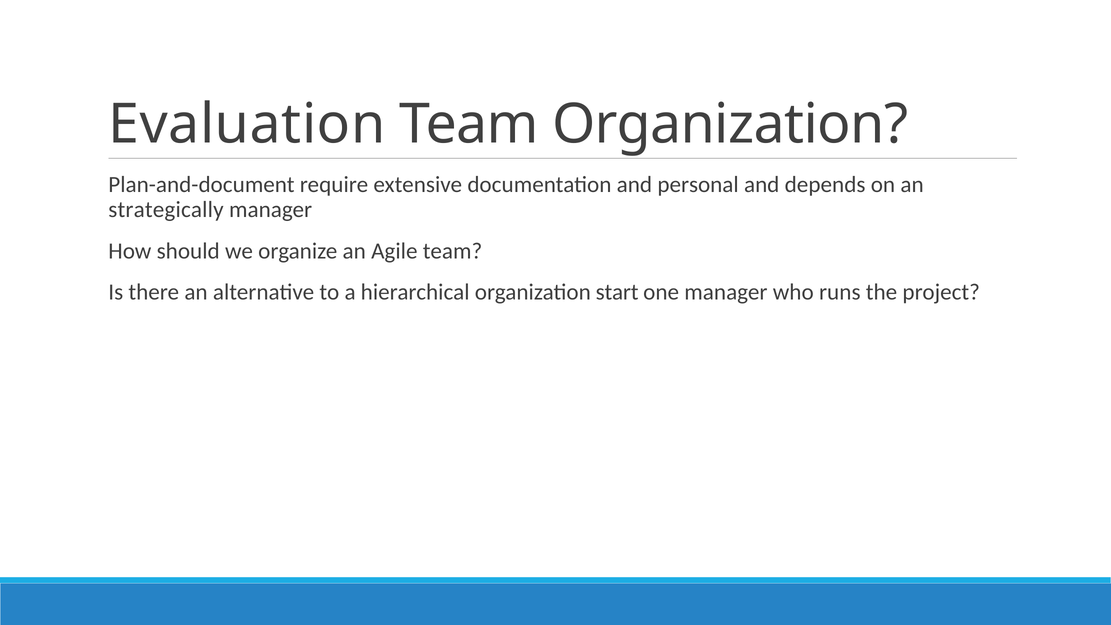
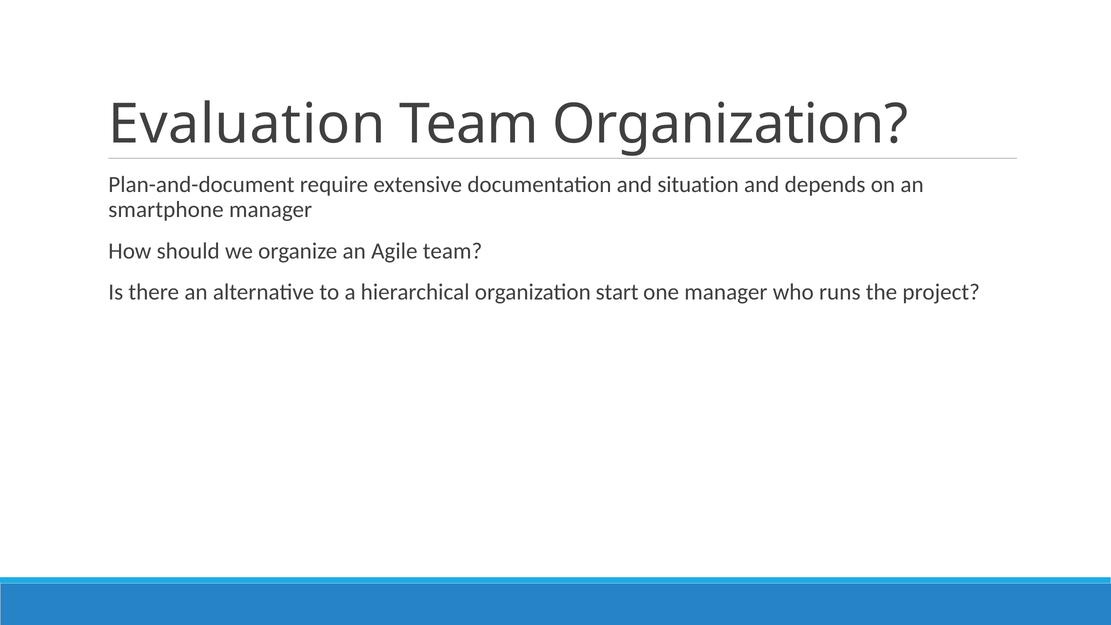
personal: personal -> situation (698, 185)
strategically: strategically -> smartphone (166, 210)
